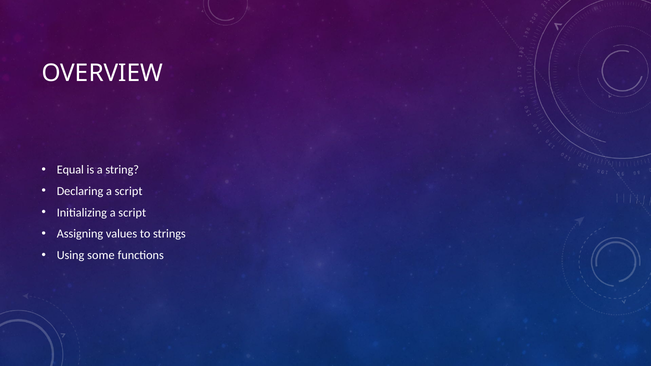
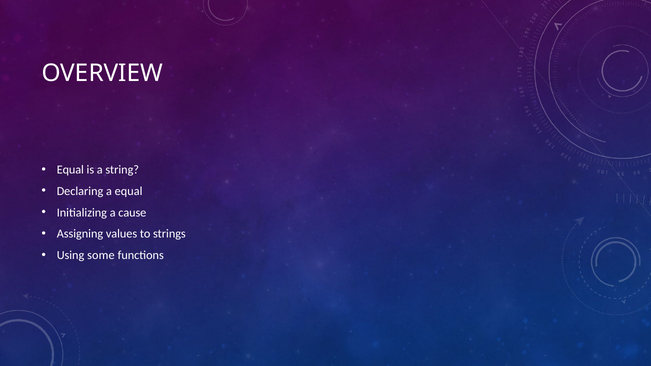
Declaring a script: script -> equal (129, 191)
Initializing a script: script -> cause (132, 213)
